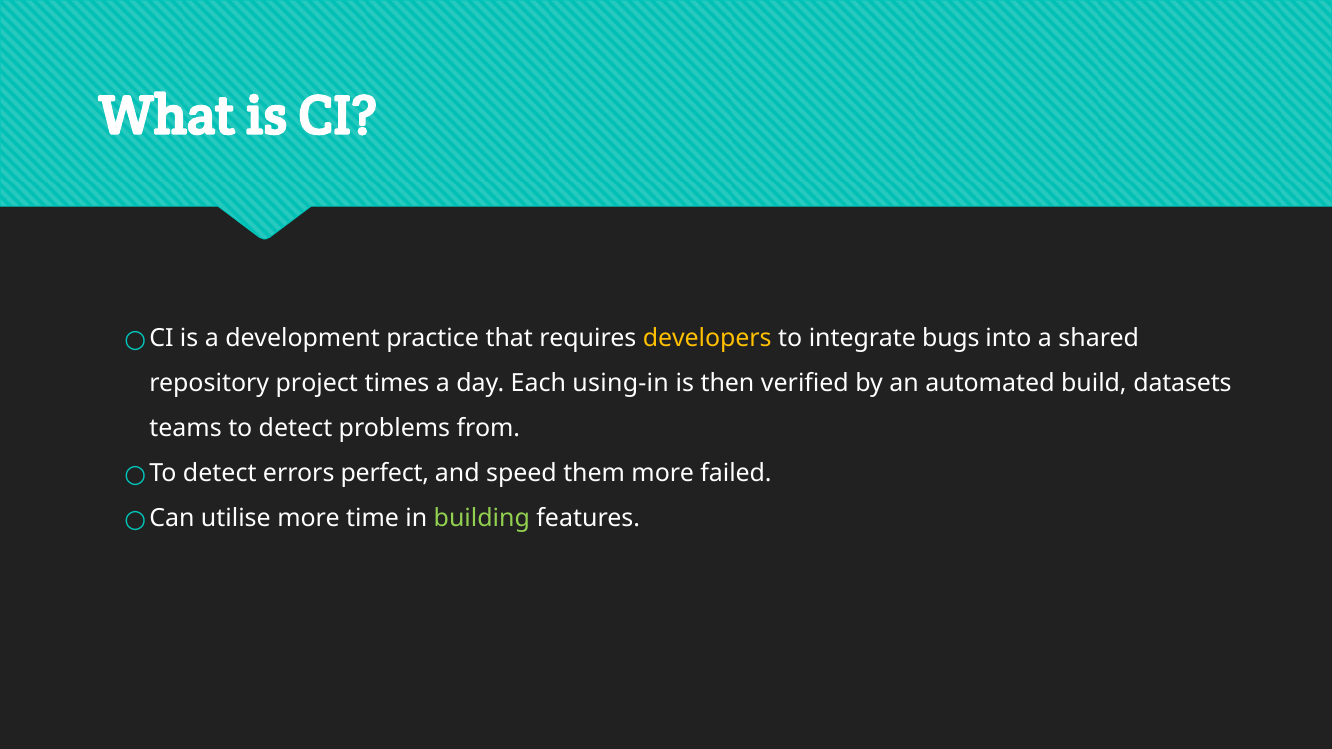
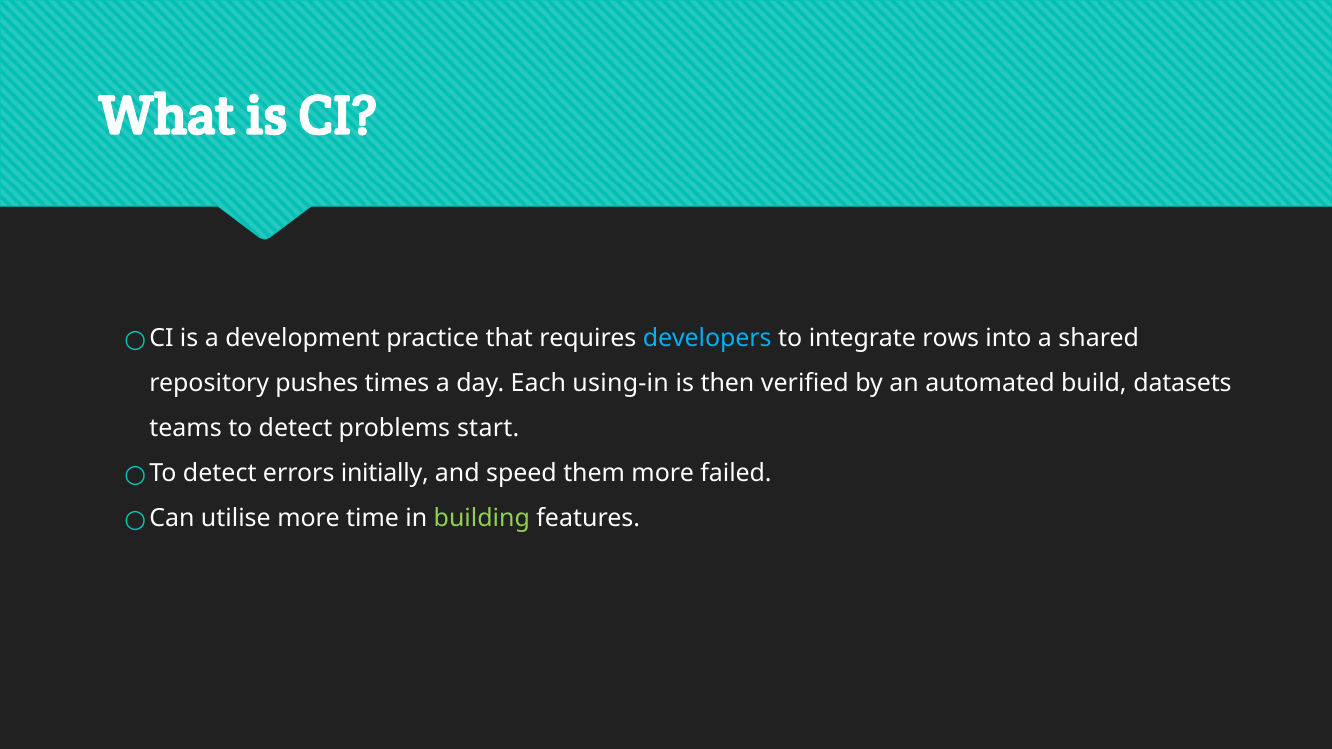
developers colour: yellow -> light blue (707, 338)
bugs: bugs -> rows (951, 338)
project: project -> pushes (317, 383)
from: from -> start (488, 428)
perfect: perfect -> initially (385, 473)
